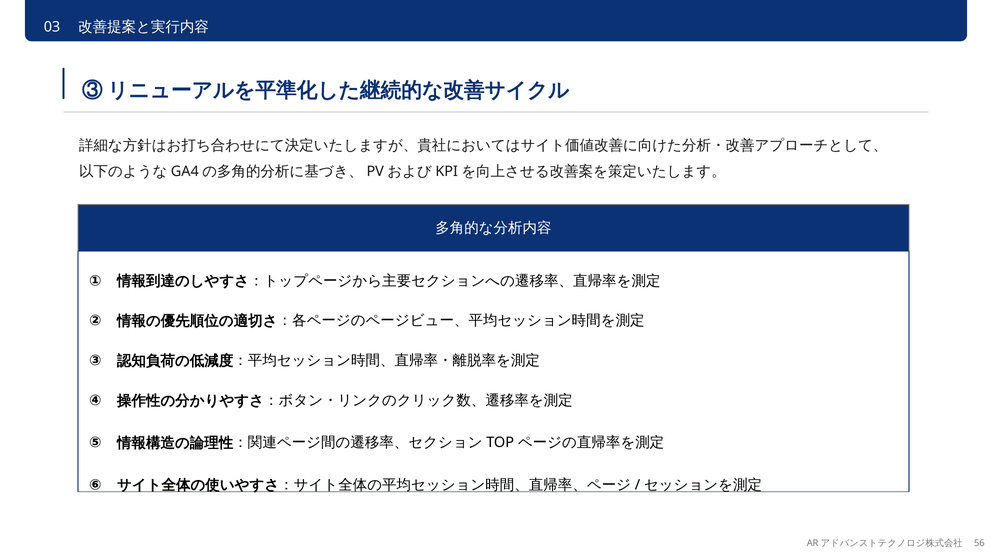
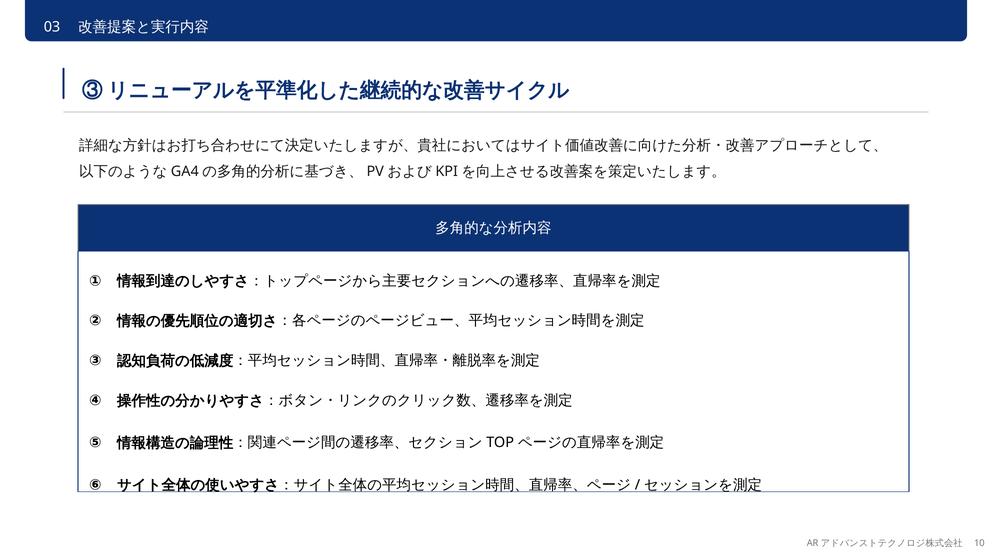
56: 56 -> 10 (979, 543)
